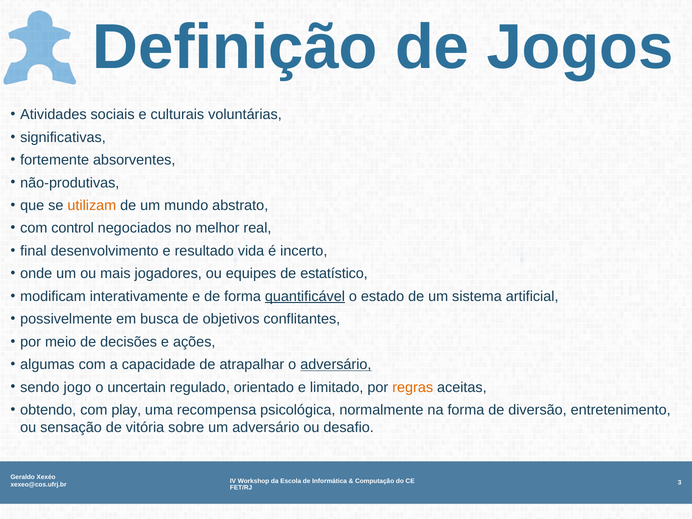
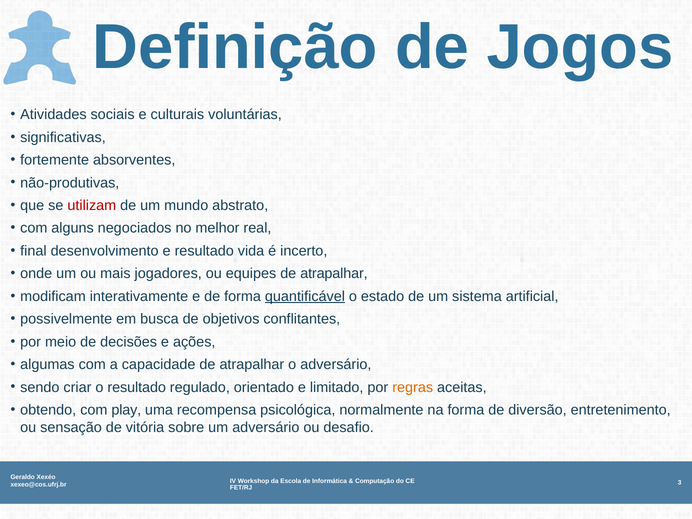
utilizam colour: orange -> red (92, 206)
control: control -> alguns (73, 228)
equipes de estatístico: estatístico -> atrapalhar (334, 274)
adversário underline: present -> none (336, 365)
jogo: jogo -> criar (77, 387)
o uncertain: uncertain -> resultado (137, 387)
